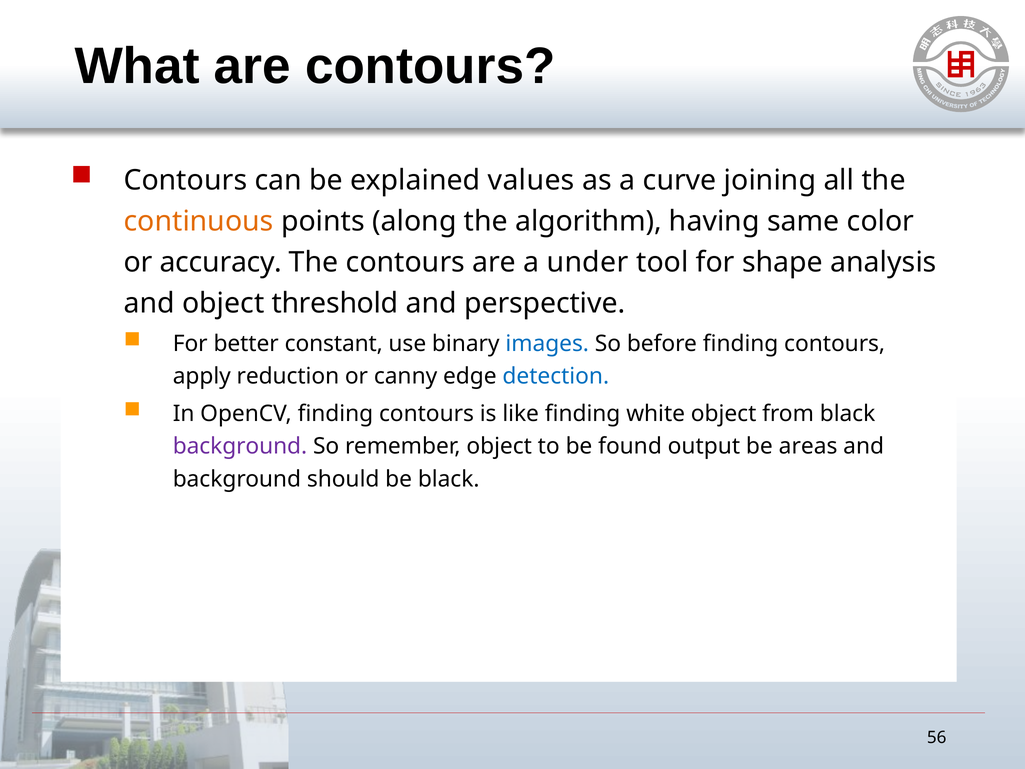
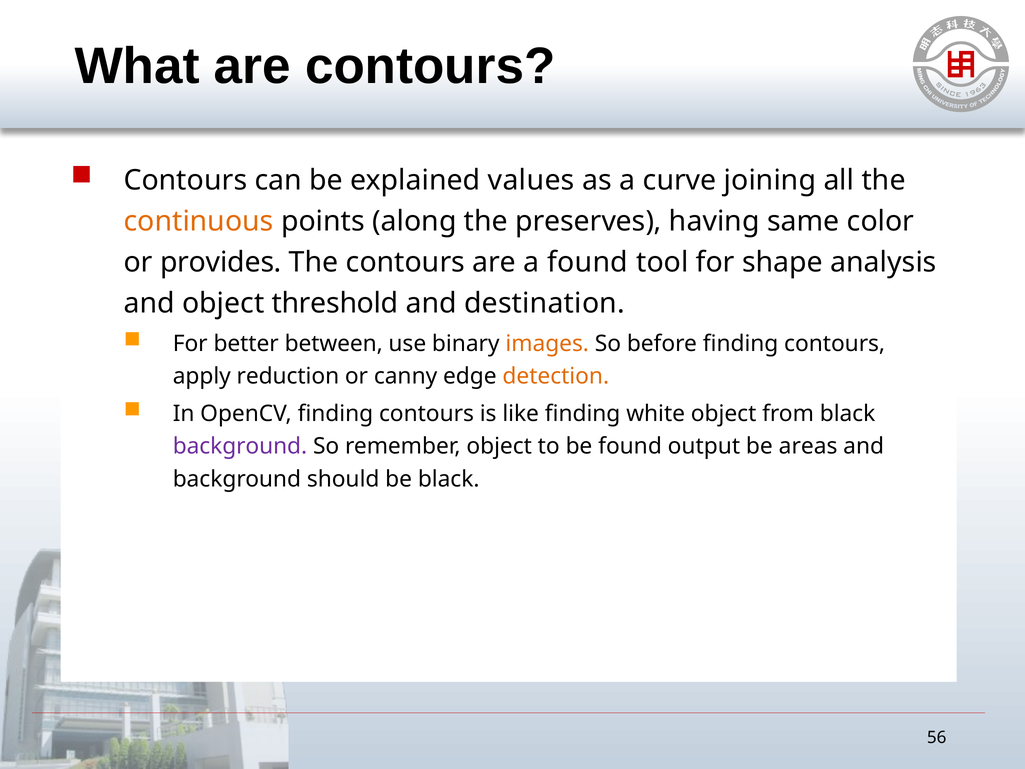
algorithm: algorithm -> preserves (588, 221)
accuracy: accuracy -> provides (221, 262)
a under: under -> found (588, 262)
perspective: perspective -> destination (545, 303)
constant: constant -> between (334, 343)
images colour: blue -> orange (547, 343)
detection colour: blue -> orange (556, 376)
